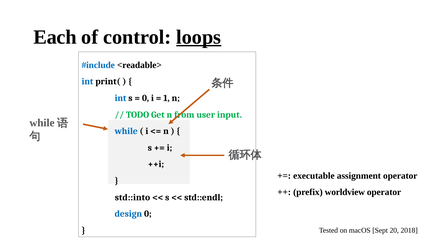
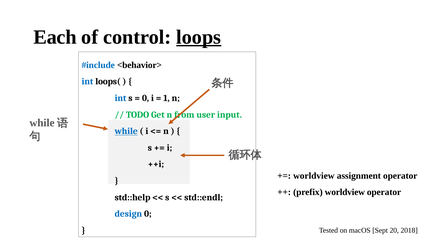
<readable>: <readable> -> <behavior> (139, 65)
print(: print( -> loops( (108, 82)
while underline: none -> present (126, 131)
executable: executable -> worldview (314, 176)
std::into: std::into -> std::help (133, 197)
